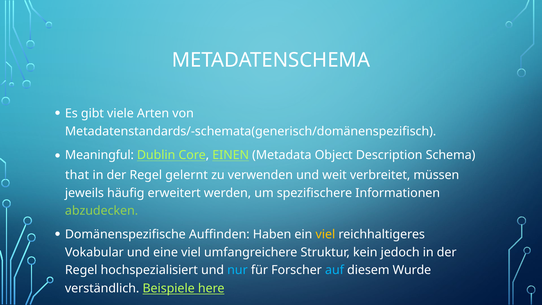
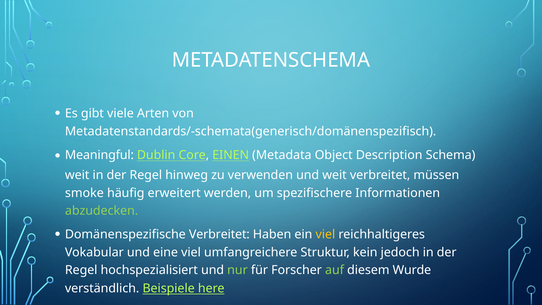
that: that -> weit (77, 175)
gelernt: gelernt -> hinweg (187, 175)
jeweils: jeweils -> smoke (84, 193)
Domänenspezifische Auffinden: Auffinden -> Verbreitet (219, 234)
nur colour: light blue -> light green (237, 270)
auf colour: light blue -> light green (335, 270)
